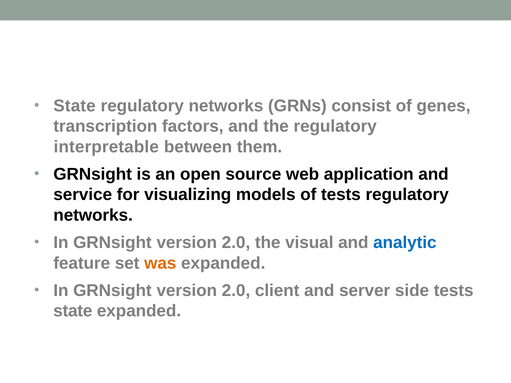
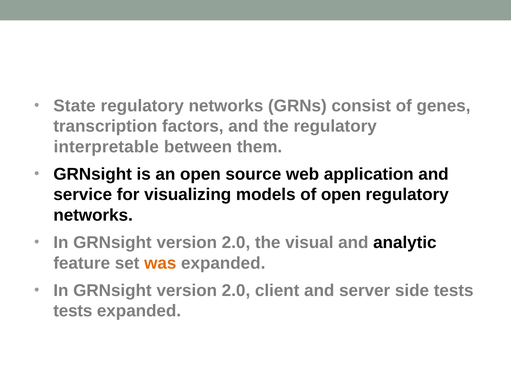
of tests: tests -> open (341, 195)
analytic colour: blue -> black (405, 243)
state: state -> tests (73, 311)
